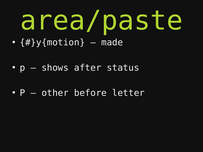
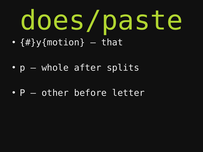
area/paste: area/paste -> does/paste (101, 21)
made: made -> that (112, 43)
shows: shows -> whole (55, 68)
status: status -> splits (123, 68)
